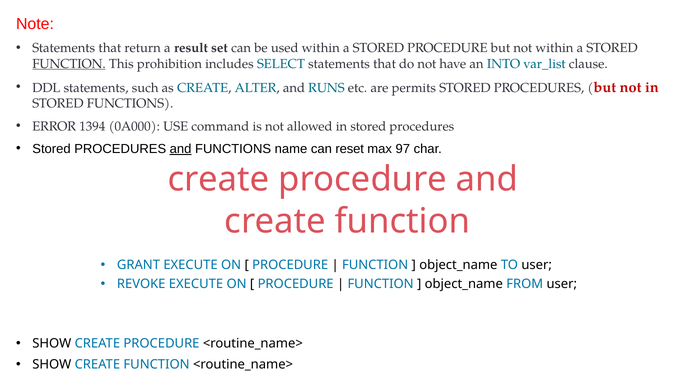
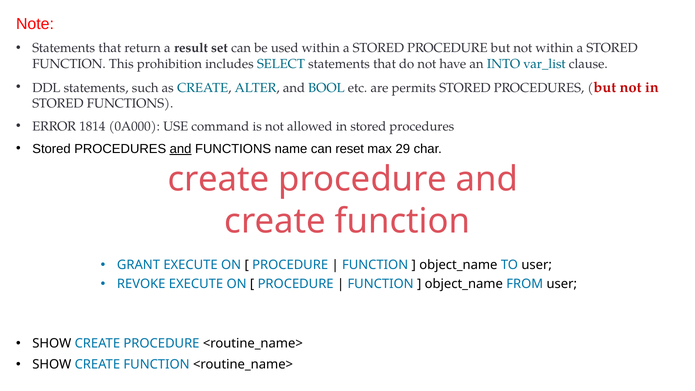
FUNCTION underline: present -> none (69, 64)
RUNS: RUNS -> BOOL (326, 88)
1394: 1394 -> 1814 (92, 126)
97: 97 -> 29 (403, 149)
